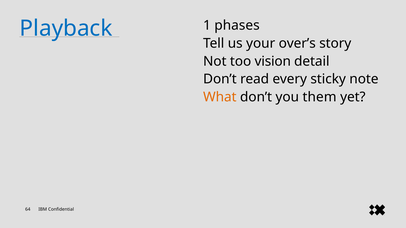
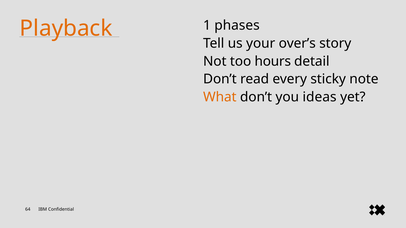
Playback colour: blue -> orange (66, 28)
vision: vision -> hours (273, 61)
them: them -> ideas (320, 97)
